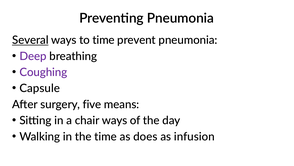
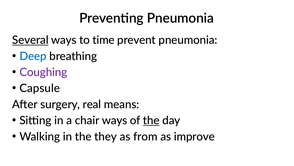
Deep colour: purple -> blue (33, 56)
five: five -> real (92, 104)
the underline: none -> present (151, 120)
the time: time -> they (106, 136)
does: does -> from (145, 136)
infusion: infusion -> improve (194, 136)
